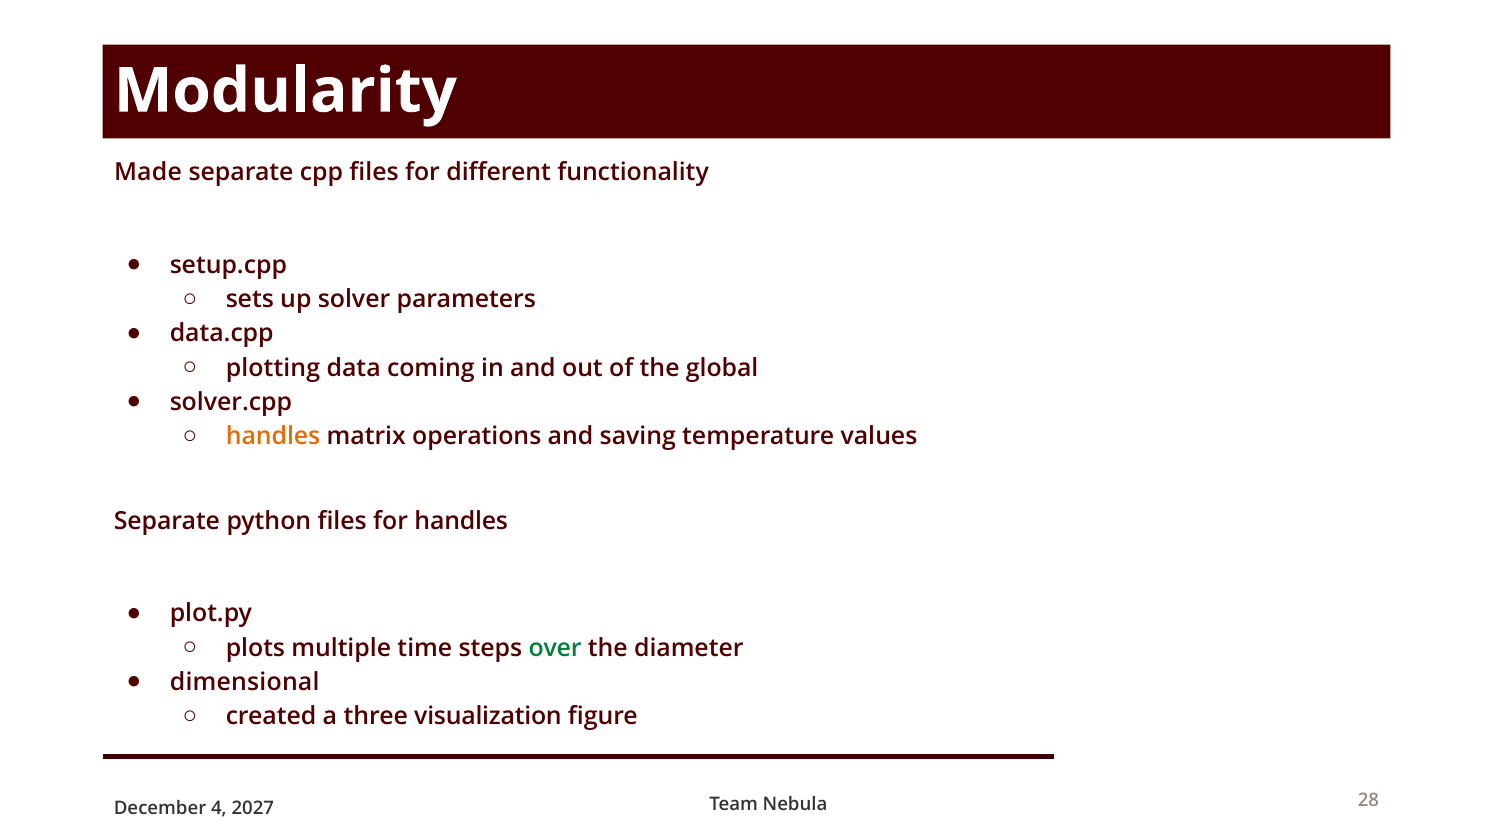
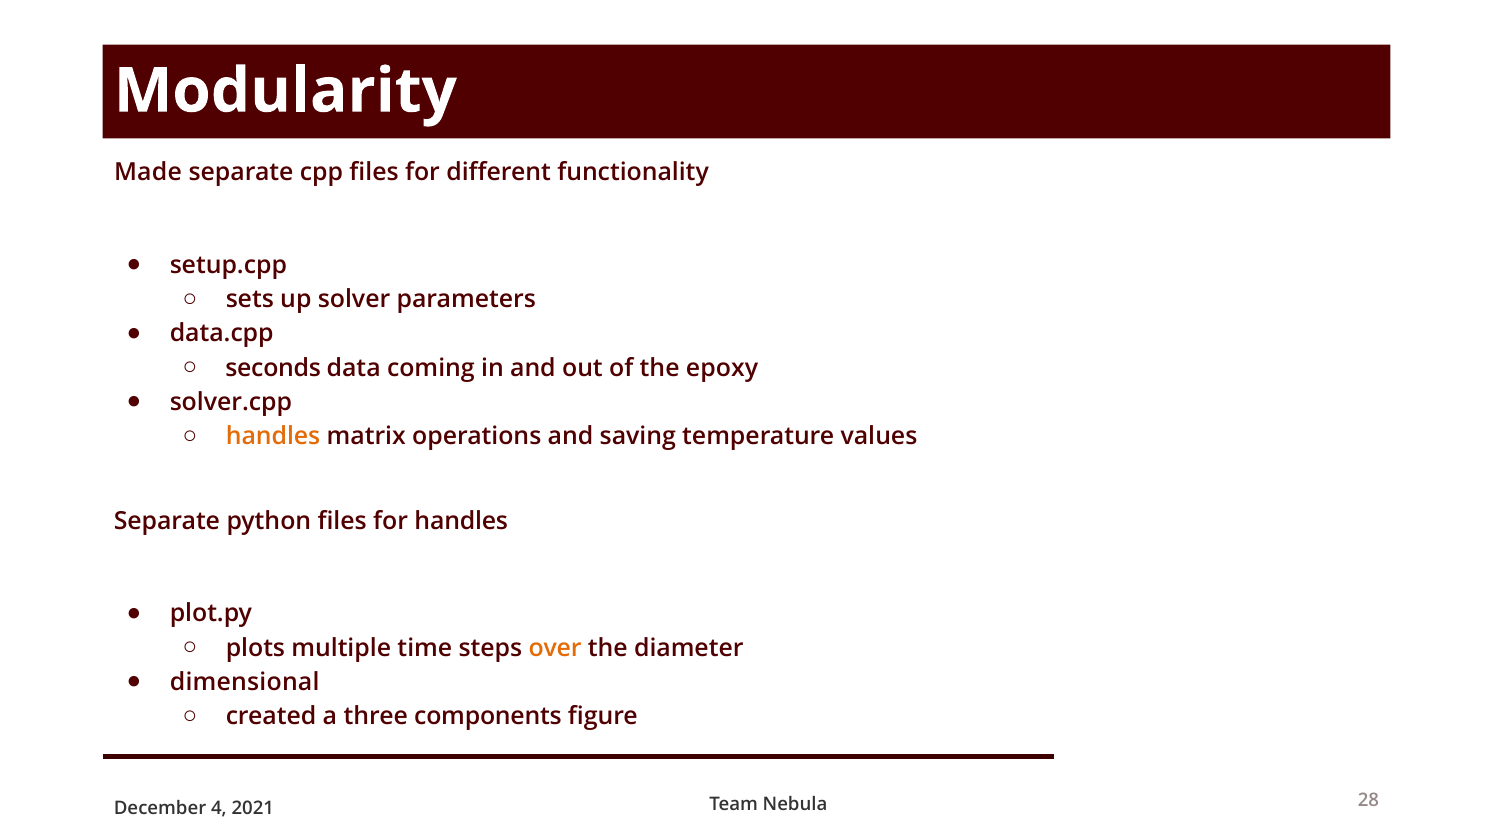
plotting: plotting -> seconds (273, 368)
global: global -> epoxy (722, 368)
over colour: green -> orange (555, 648)
visualization: visualization -> components (488, 716)
2027: 2027 -> 2021 (253, 808)
